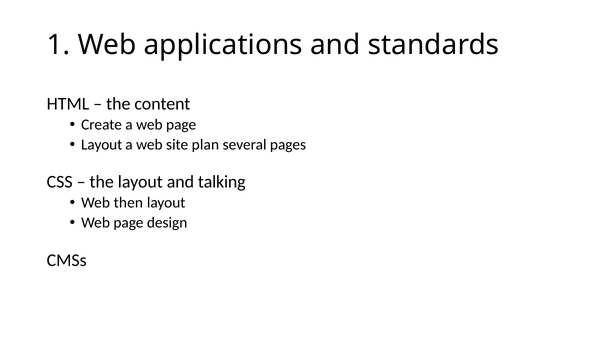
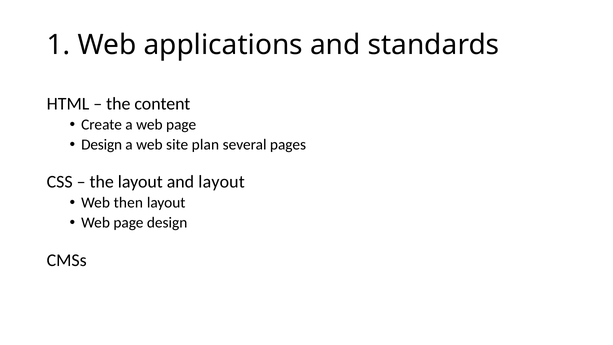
Layout: Layout -> Design (102, 145)
and talking: talking -> layout (222, 182)
